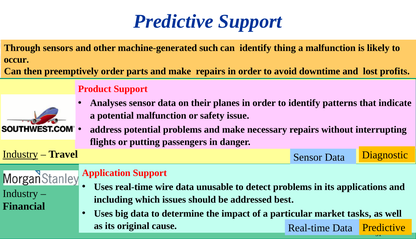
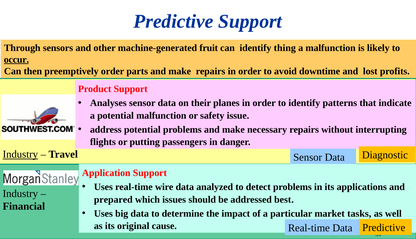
such: such -> fruit (209, 48)
occur underline: none -> present (16, 59)
unusable: unusable -> analyzed (215, 187)
including: including -> prepared (113, 199)
